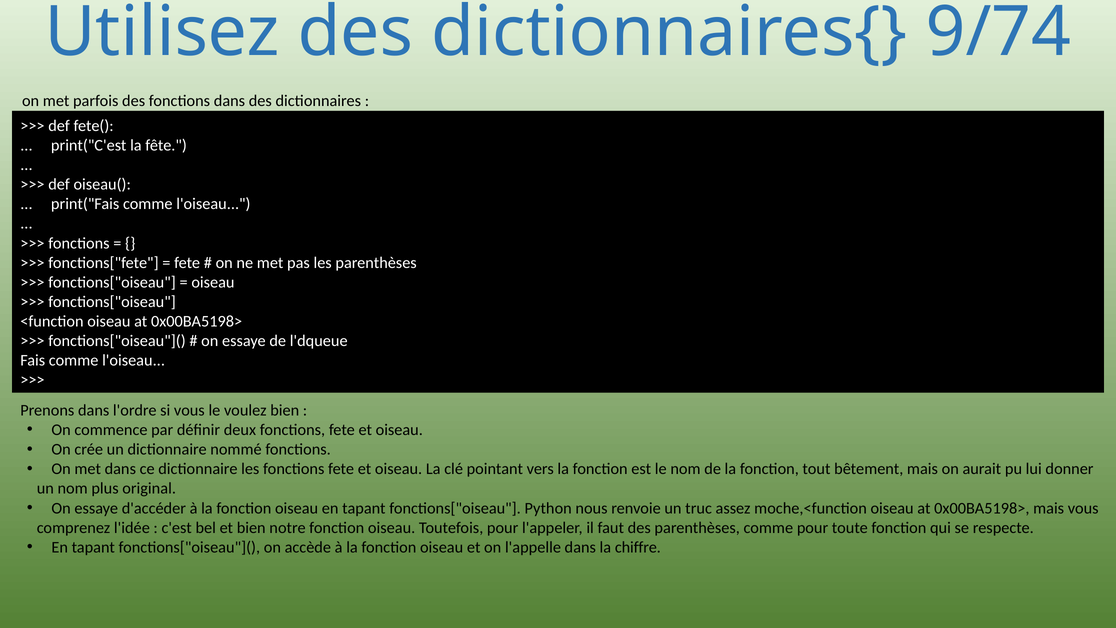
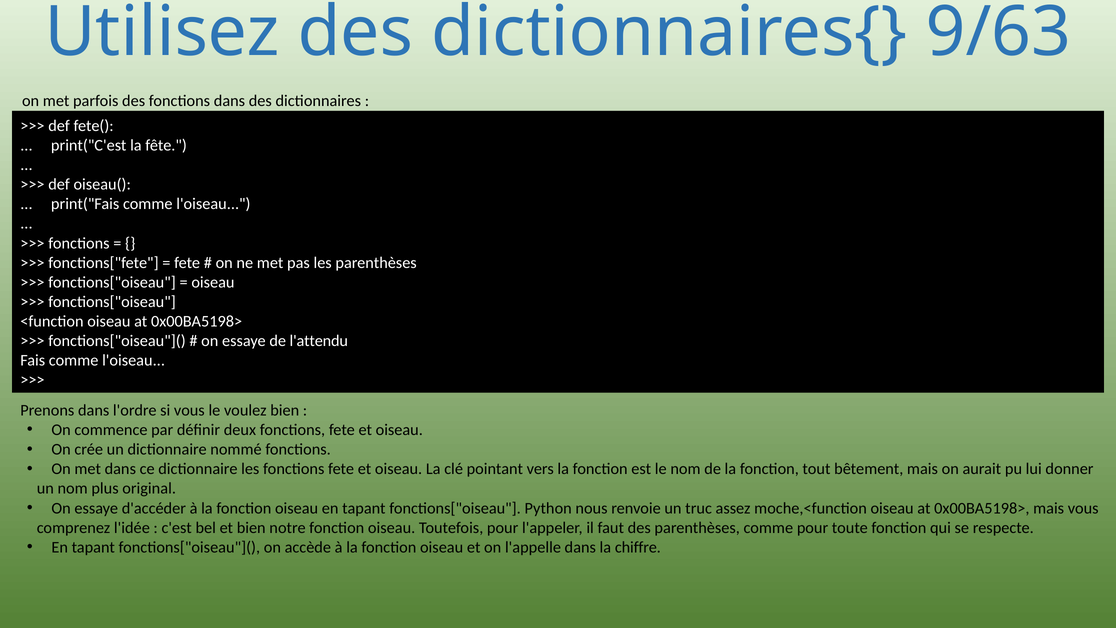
9/74: 9/74 -> 9/63 (998, 32)
l'dqueue: l'dqueue -> l'attendu (319, 341)
